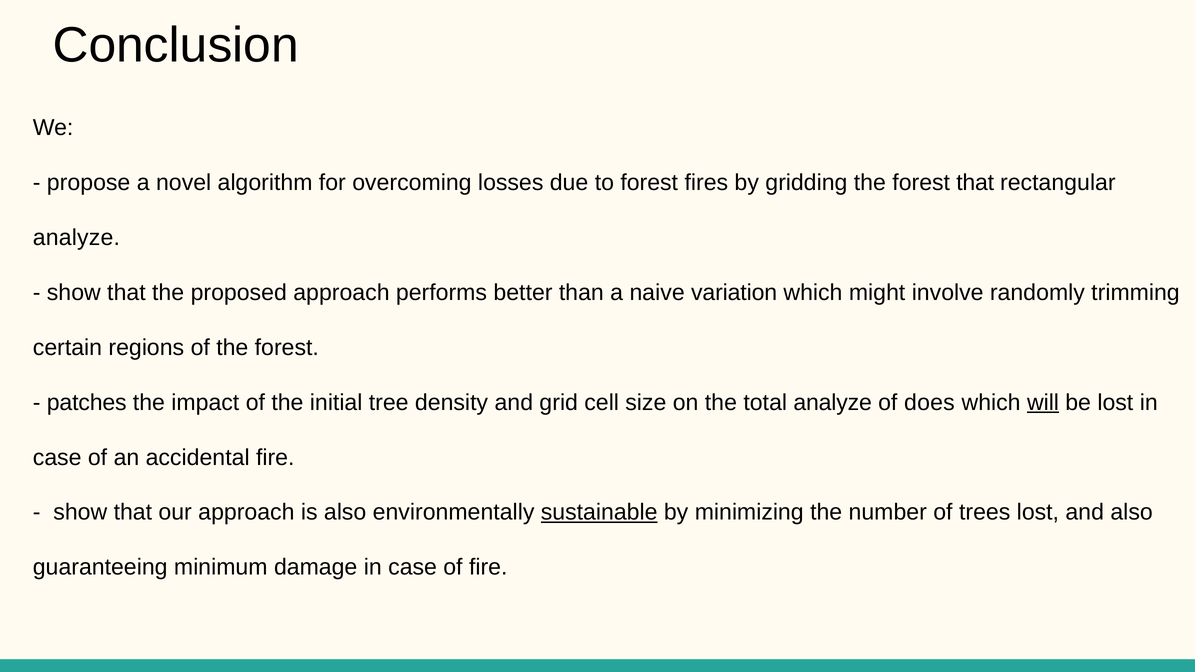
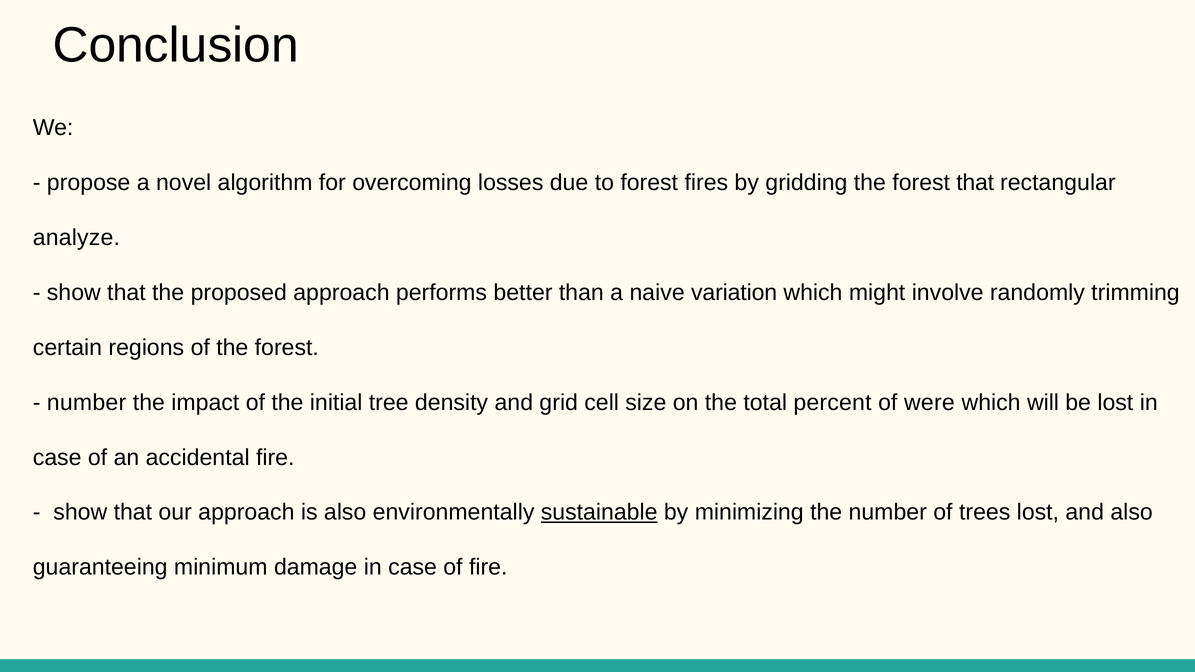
patches: patches -> number (87, 403)
total analyze: analyze -> percent (832, 403)
does: does -> were (929, 403)
will underline: present -> none (1043, 403)
